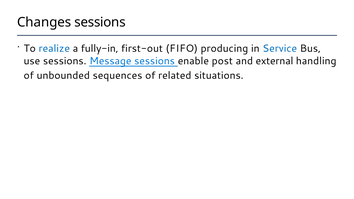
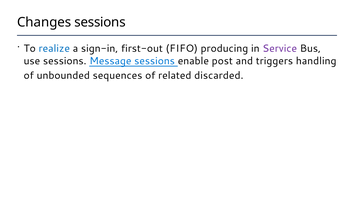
fully-in: fully-in -> sign-in (100, 49)
Service colour: blue -> purple (280, 49)
external: external -> triggers (274, 61)
situations: situations -> discarded (219, 76)
